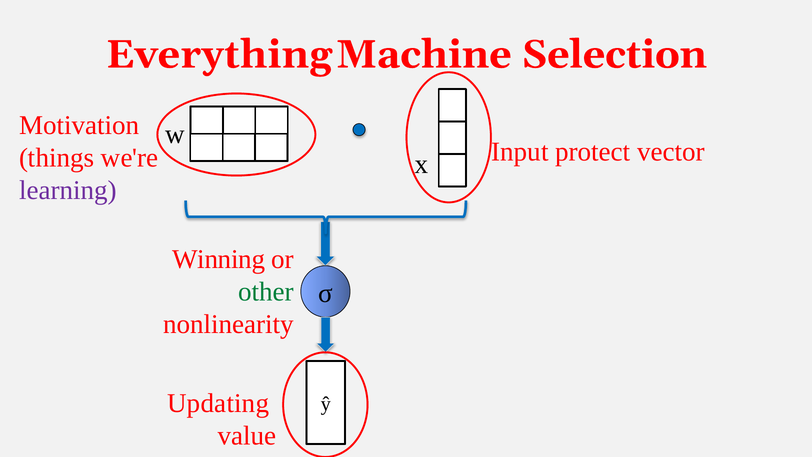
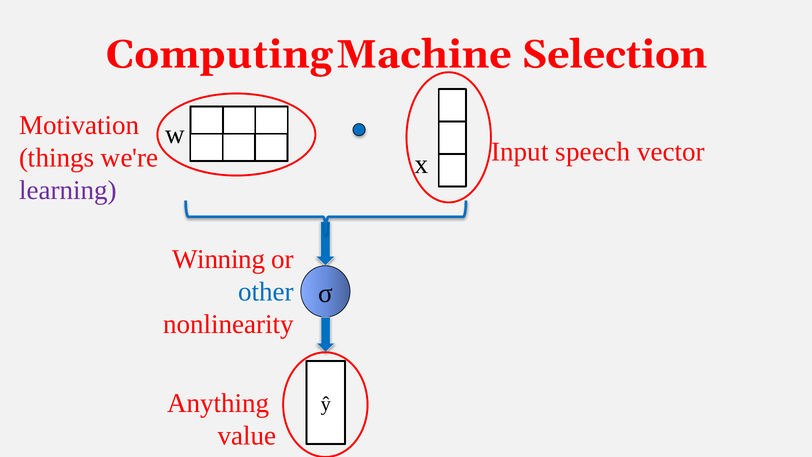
Everything: Everything -> Computing (219, 55)
protect: protect -> speech (593, 152)
other colour: green -> blue (266, 292)
Updating: Updating -> Anything (218, 403)
